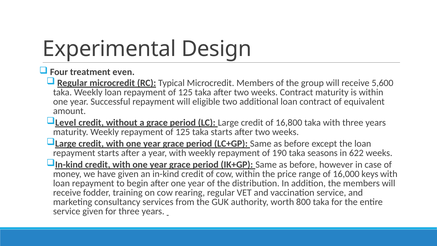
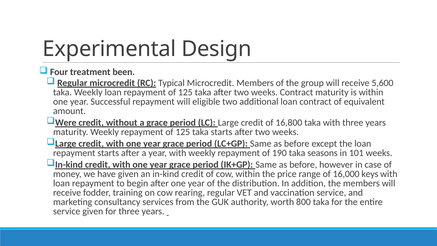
even: even -> been (124, 72)
Level: Level -> Were (66, 123)
622: 622 -> 101 (356, 153)
